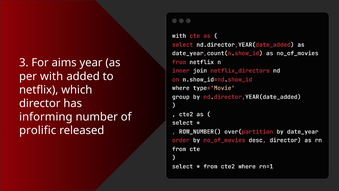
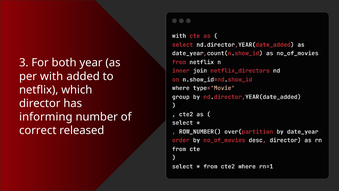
aims: aims -> both (64, 63)
prolific: prolific -> correct (38, 130)
